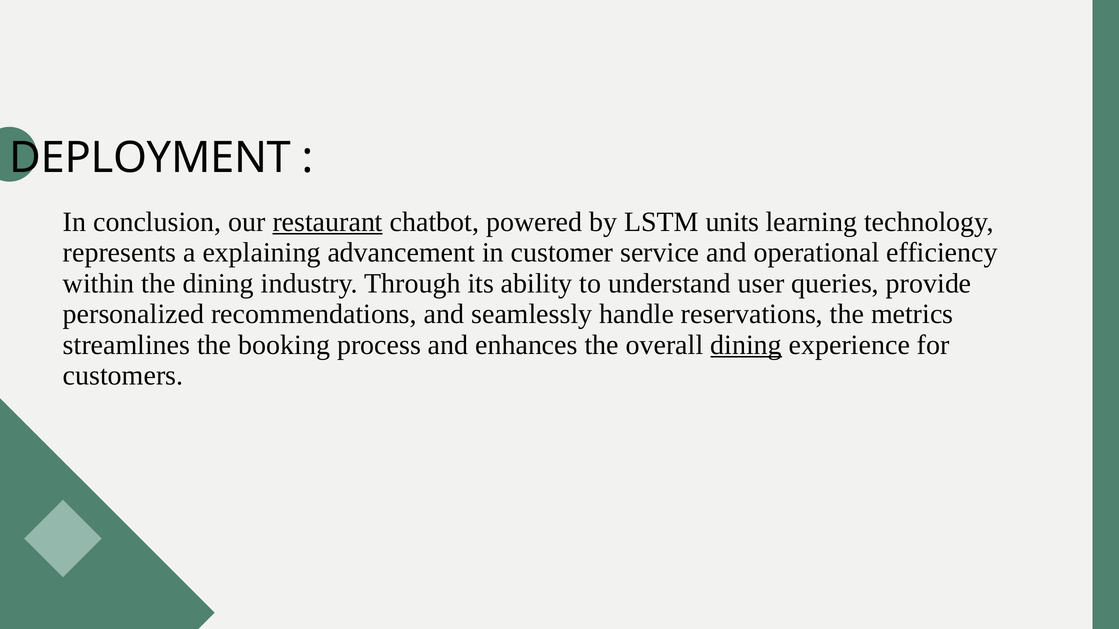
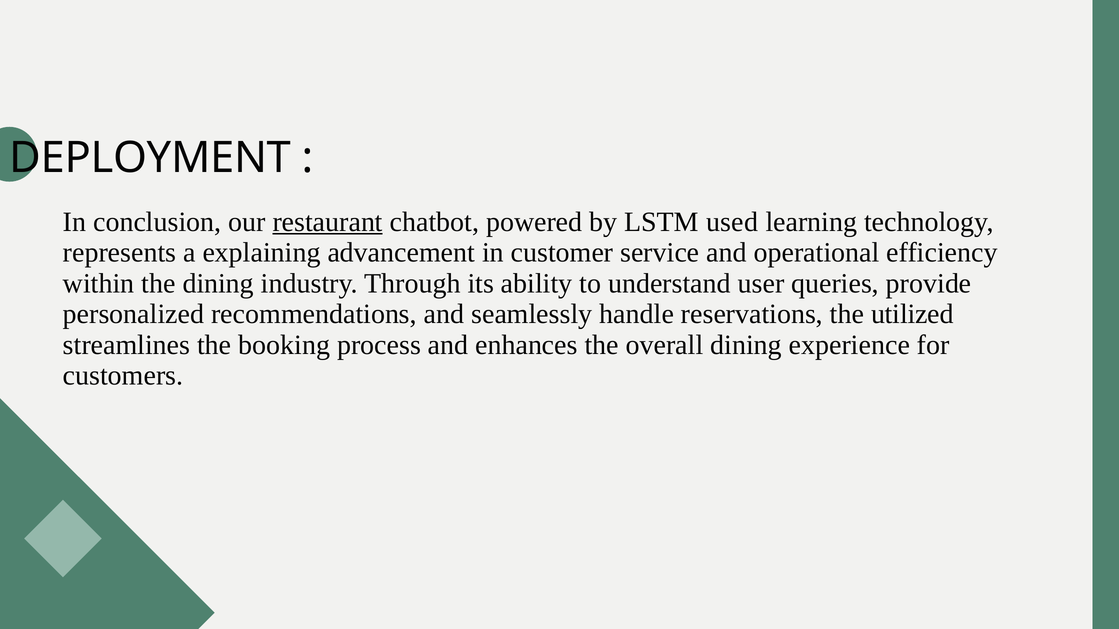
units: units -> used (732, 222)
metrics: metrics -> utilized (912, 314)
dining underline: present -> none (746, 345)
